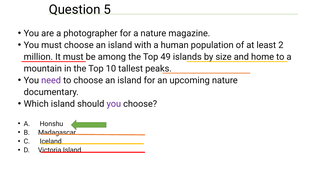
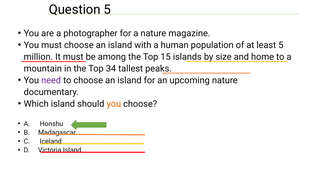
least 2: 2 -> 5 (281, 45)
49: 49 -> 15 (166, 57)
10: 10 -> 34 (111, 69)
you colour: purple -> orange (114, 104)
